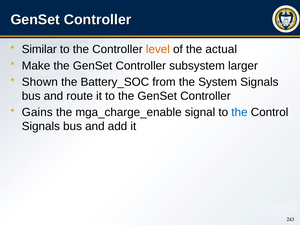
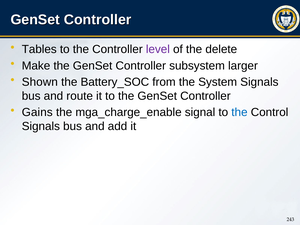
Similar: Similar -> Tables (39, 49)
level colour: orange -> purple (158, 49)
actual: actual -> delete (221, 49)
